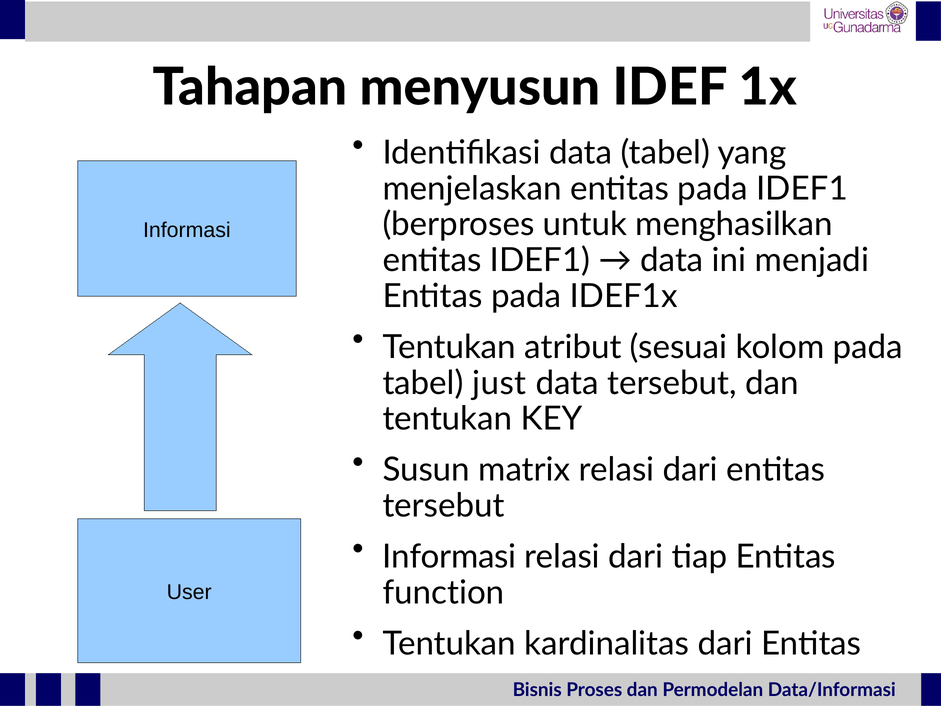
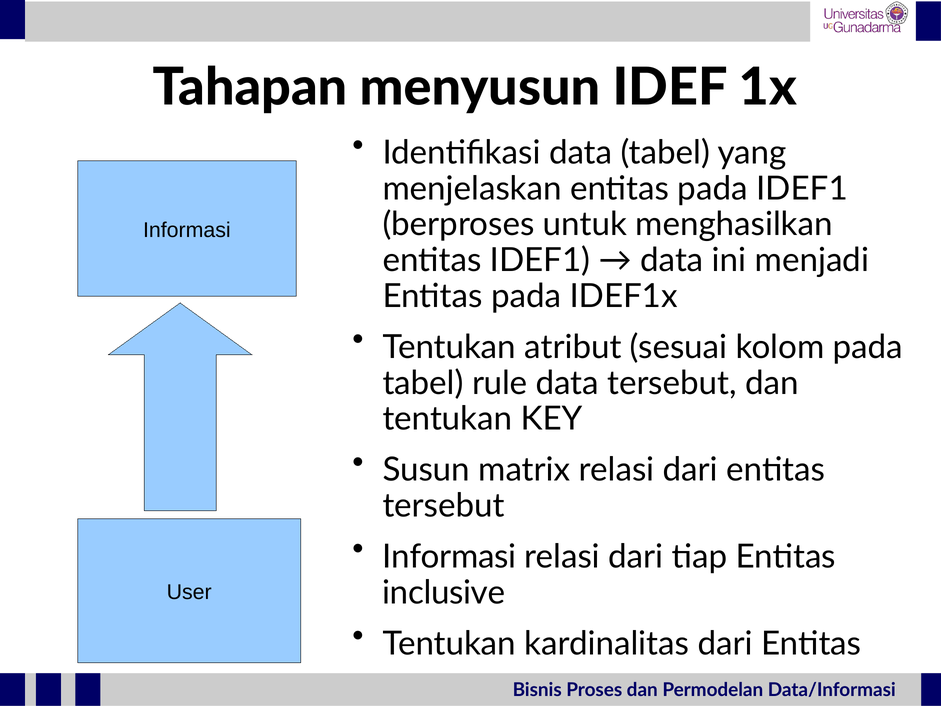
just: just -> rule (500, 383)
function: function -> inclusive (444, 593)
